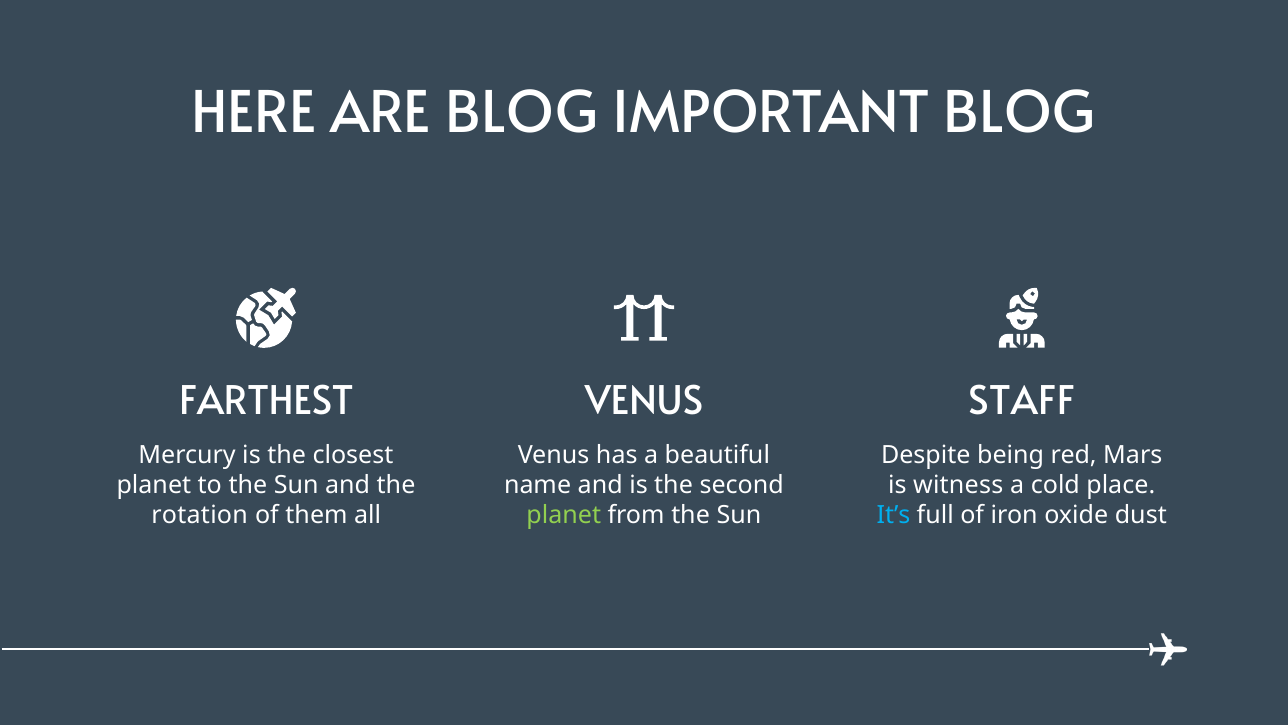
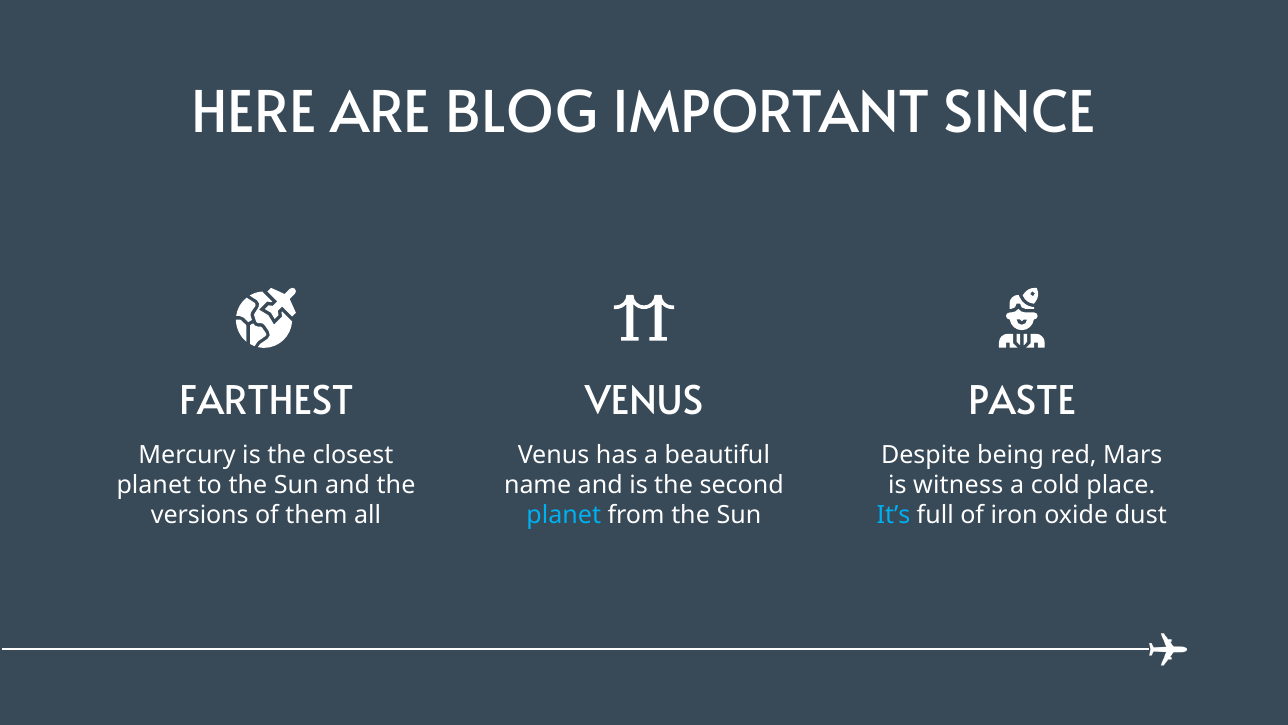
IMPORTANT BLOG: BLOG -> SINCE (1019, 114)
STAFF: STAFF -> PASTE (1022, 402)
rotation: rotation -> versions (200, 515)
planet colour: light green -> light blue (564, 515)
